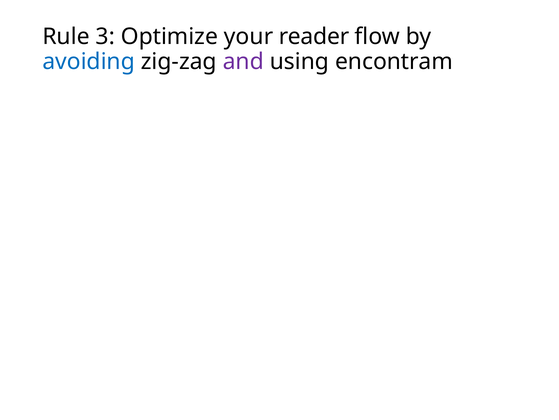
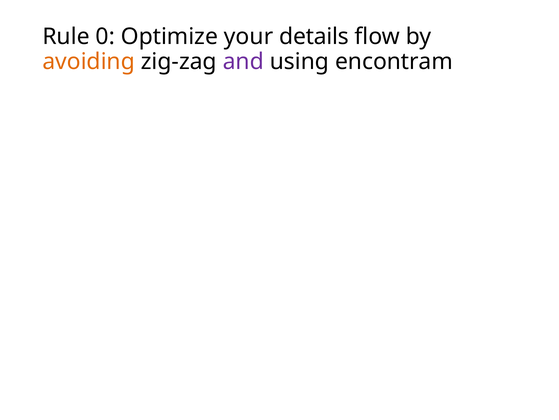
3: 3 -> 0 (105, 37)
reader: reader -> details (314, 37)
avoiding colour: blue -> orange (89, 61)
